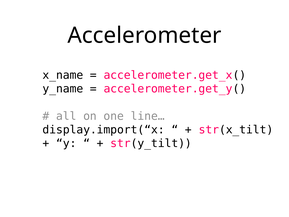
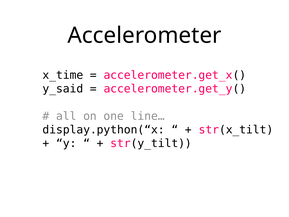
x_name: x_name -> x_time (63, 75)
y_name: y_name -> y_said (63, 89)
display.import(“x: display.import(“x -> display.python(“x (104, 130)
